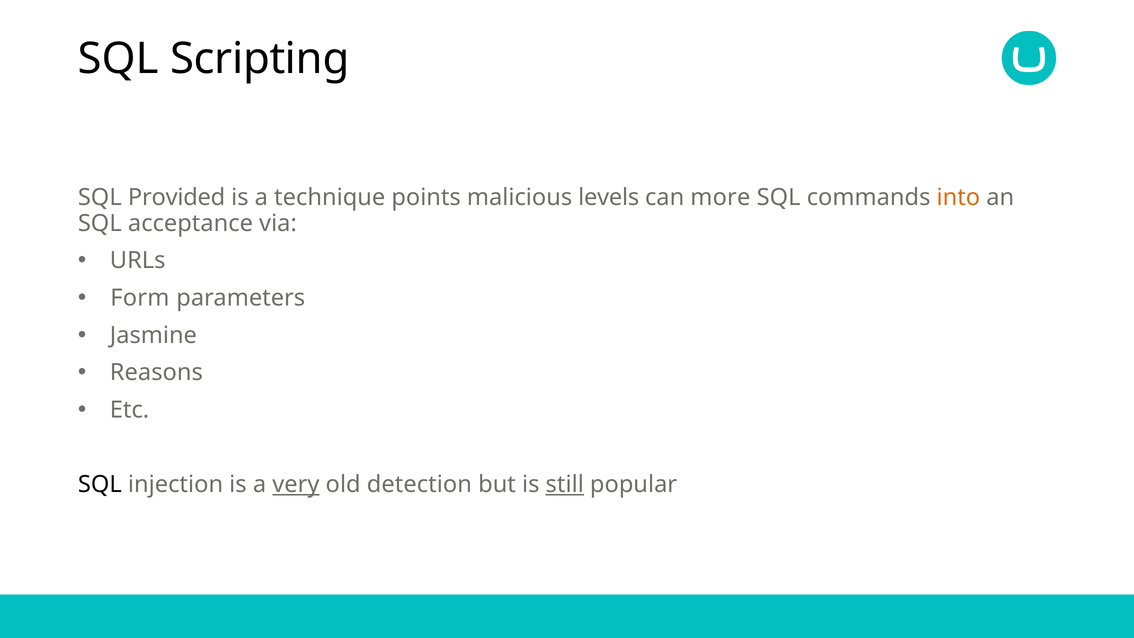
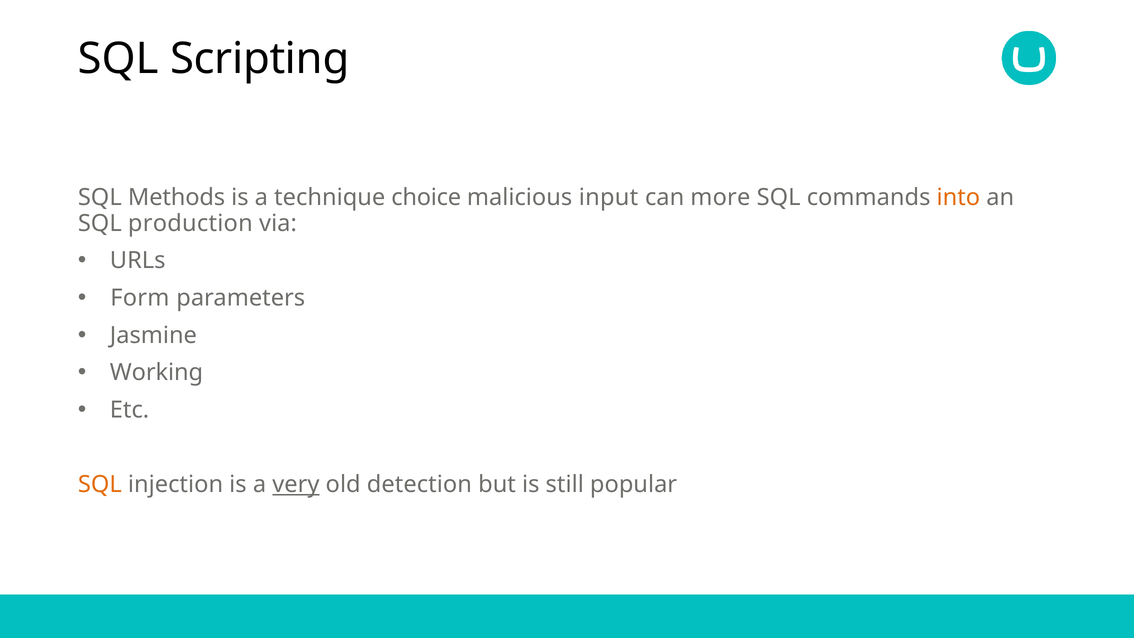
Provided: Provided -> Methods (177, 198)
points: points -> choice (426, 198)
levels: levels -> input (608, 198)
acceptance: acceptance -> production (190, 223)
Reasons: Reasons -> Working (156, 373)
SQL colour: black -> orange (100, 485)
still underline: present -> none (565, 485)
